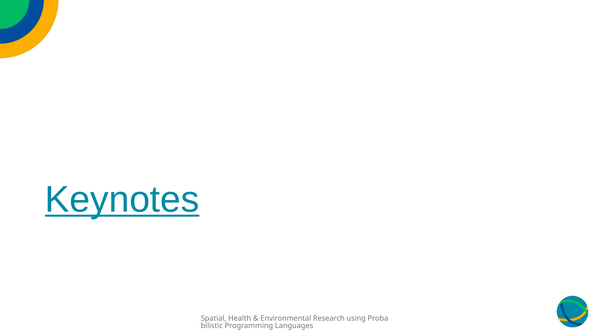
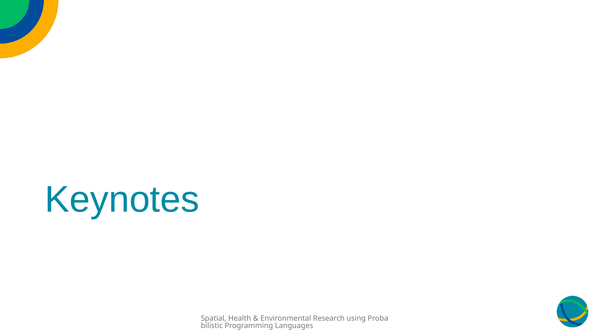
Keynotes underline: present -> none (122, 199)
